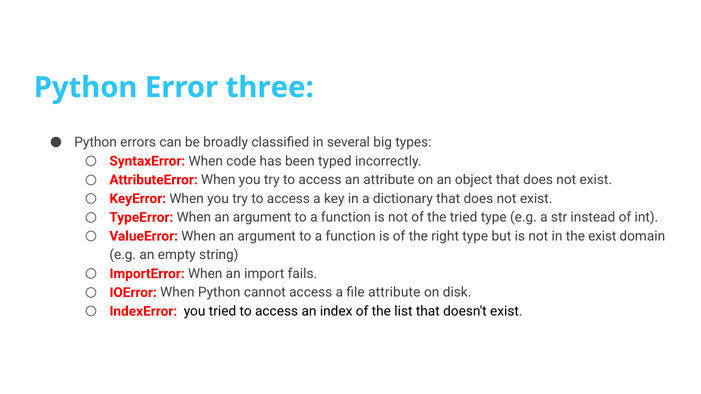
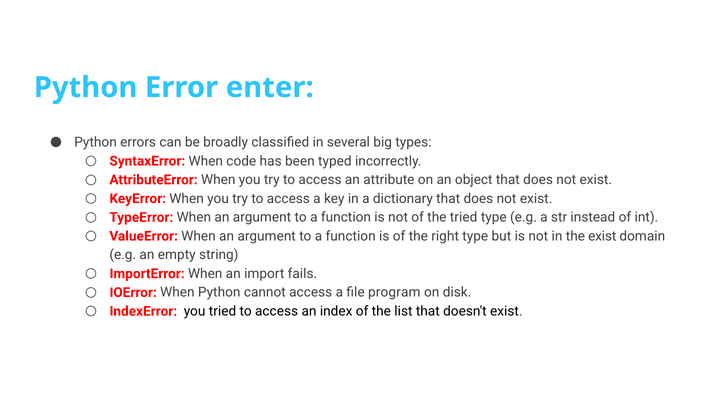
three: three -> enter (270, 88)
file attribute: attribute -> program (394, 293)
